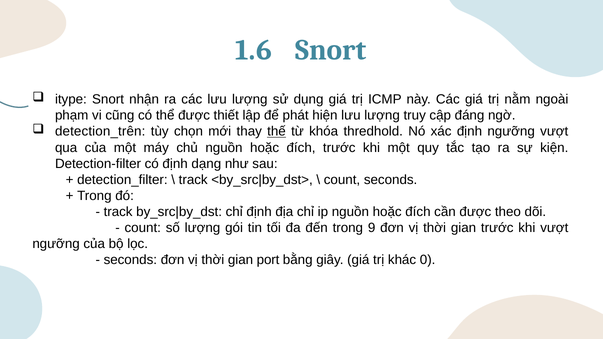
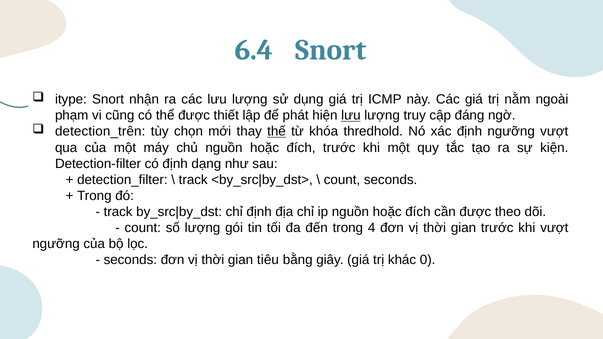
1.6: 1.6 -> 6.4 (254, 50)
lưu underline: none -> present (351, 116)
9: 9 -> 4 (372, 228)
port: port -> tiêu (268, 260)
